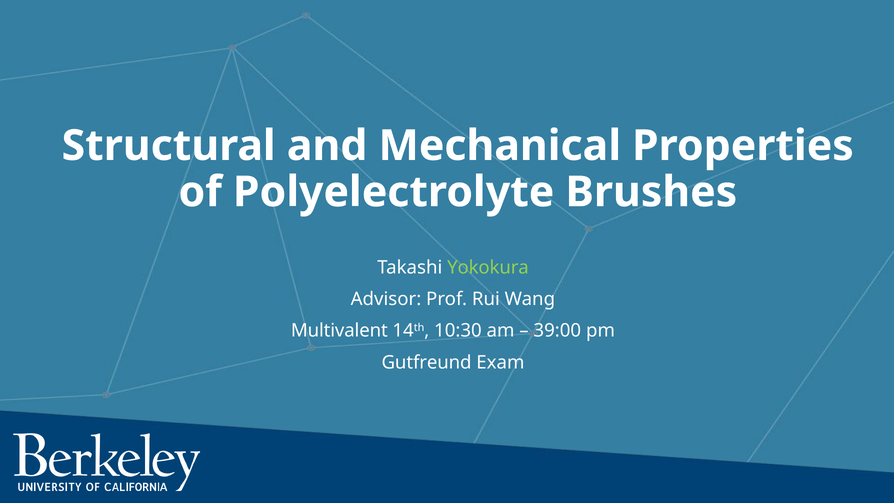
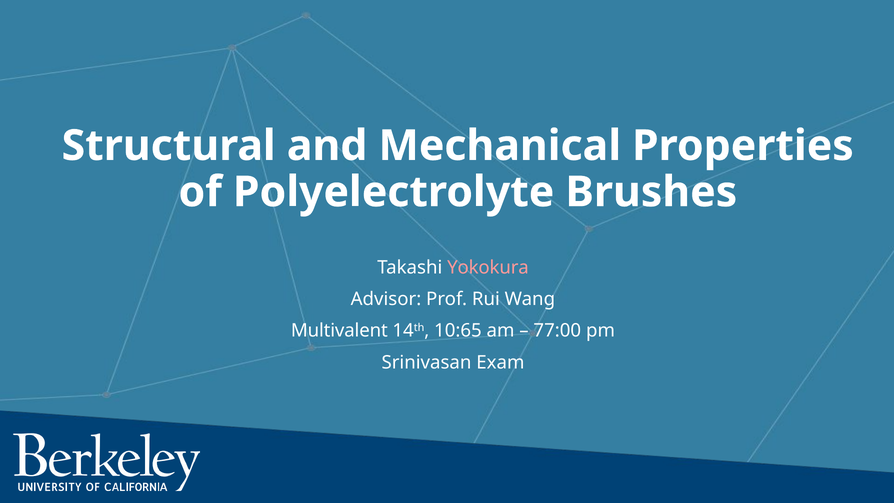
Yokokura colour: light green -> pink (488, 267)
10:30: 10:30 -> 10:65 (458, 331)
39:00: 39:00 -> 77:00 (557, 331)
Gutfreund: Gutfreund -> Srinivasan (426, 362)
